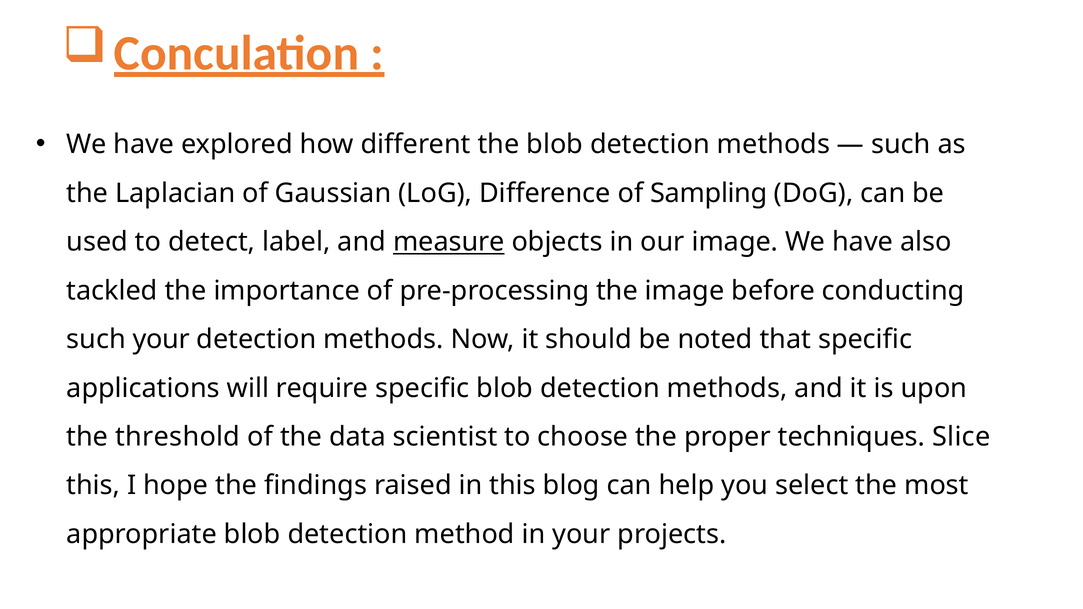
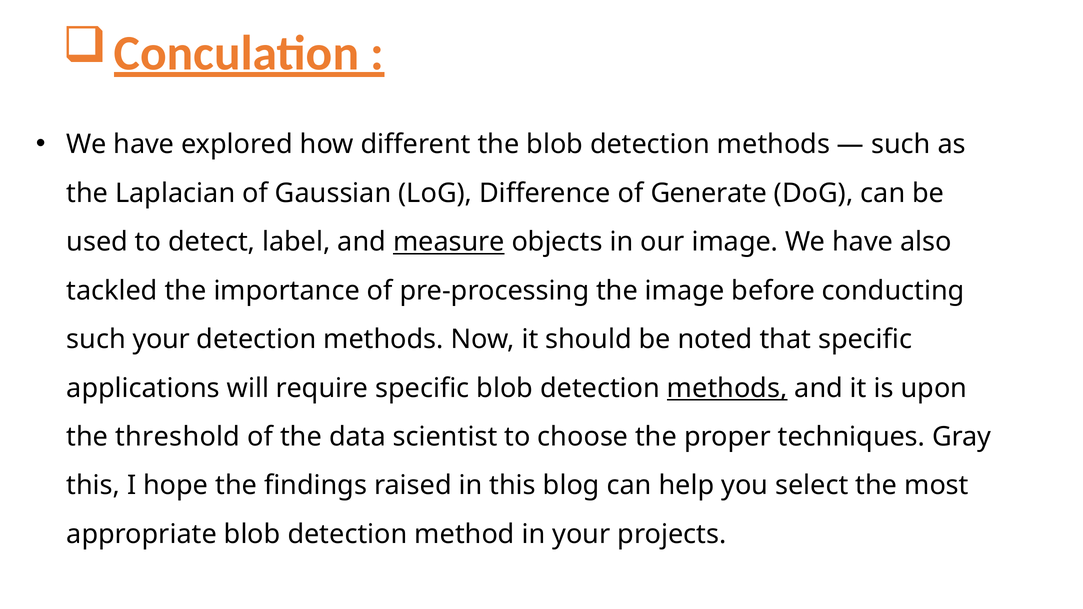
Sampling: Sampling -> Generate (709, 193)
methods underline: none -> present (727, 388)
Slice: Slice -> Gray (962, 437)
